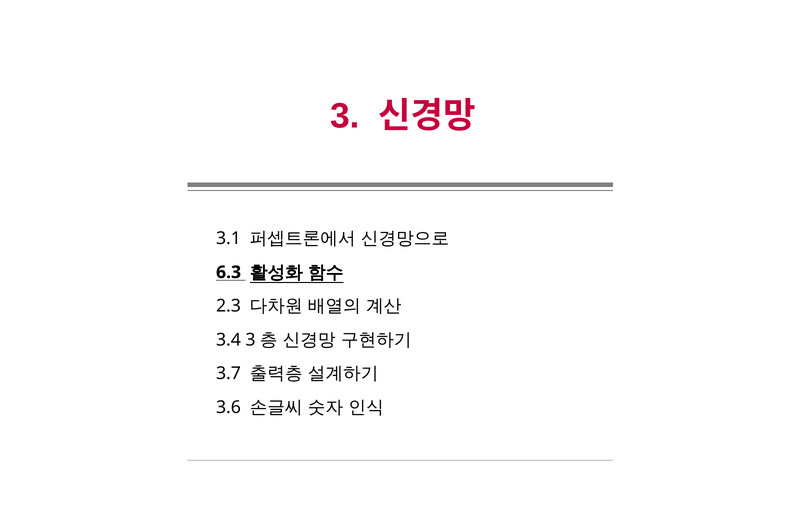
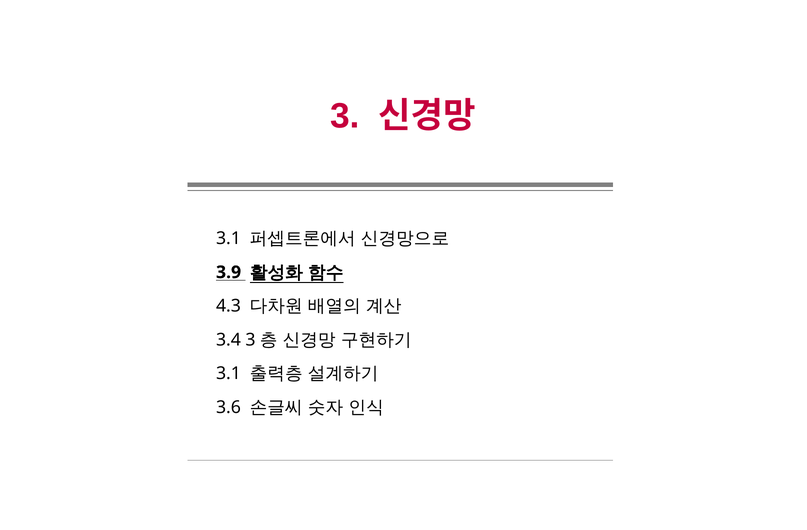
6.3: 6.3 -> 3.9 (229, 272)
2.3: 2.3 -> 4.3 (228, 306)
3.7: 3.7 -> 3.1 (228, 374)
